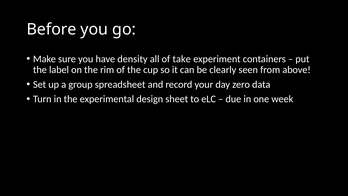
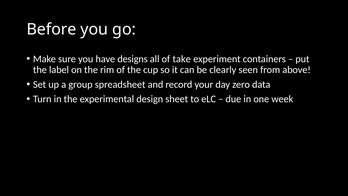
density: density -> designs (133, 59)
